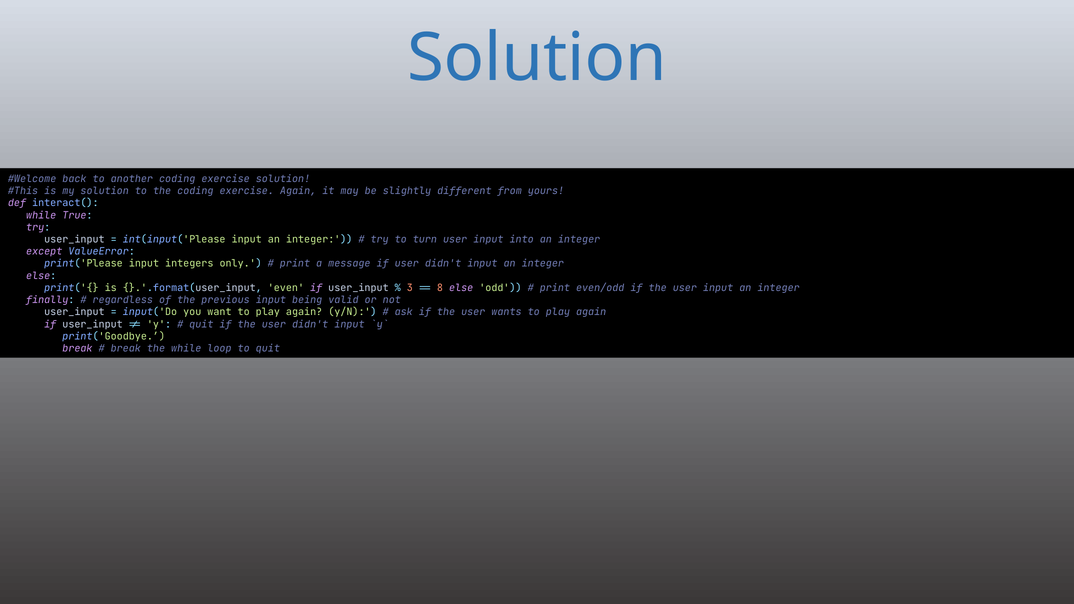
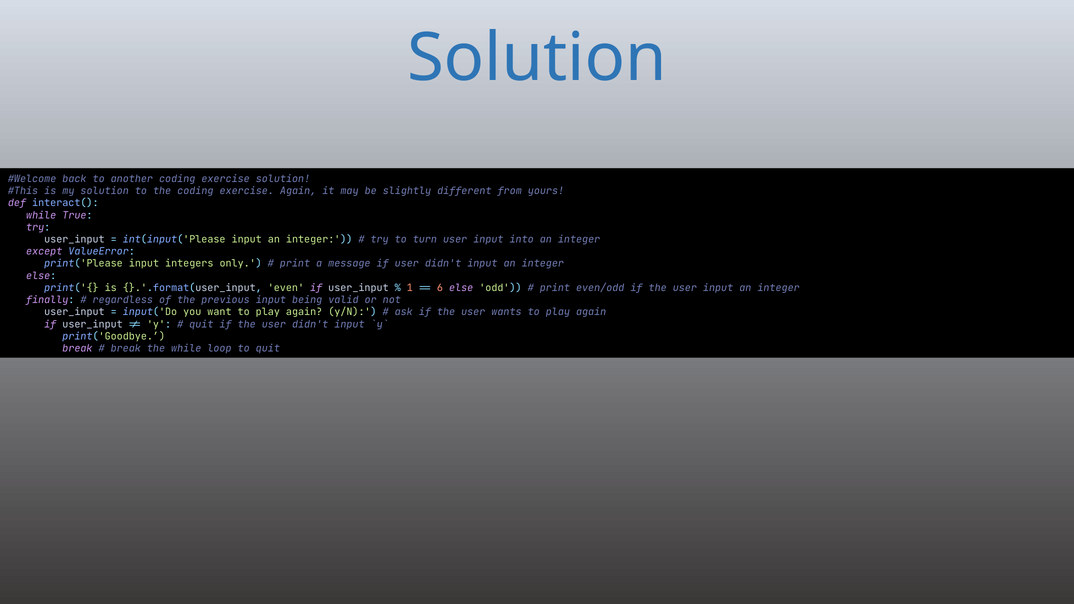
3: 3 -> 1 (410, 288)
8: 8 -> 6 (440, 288)
